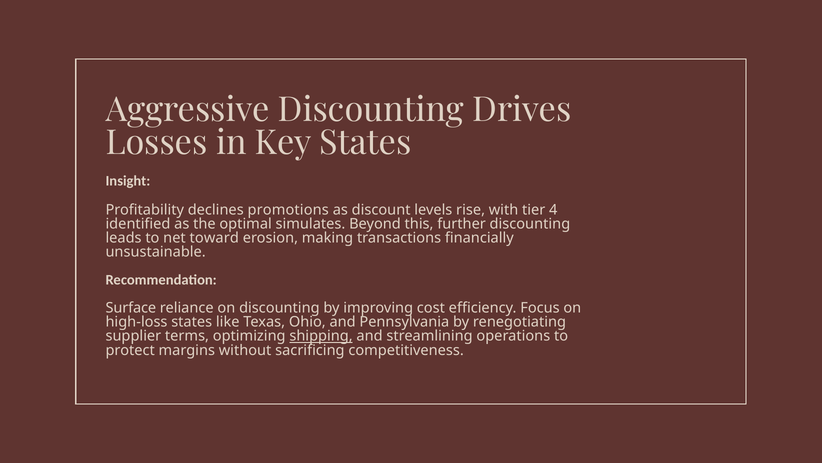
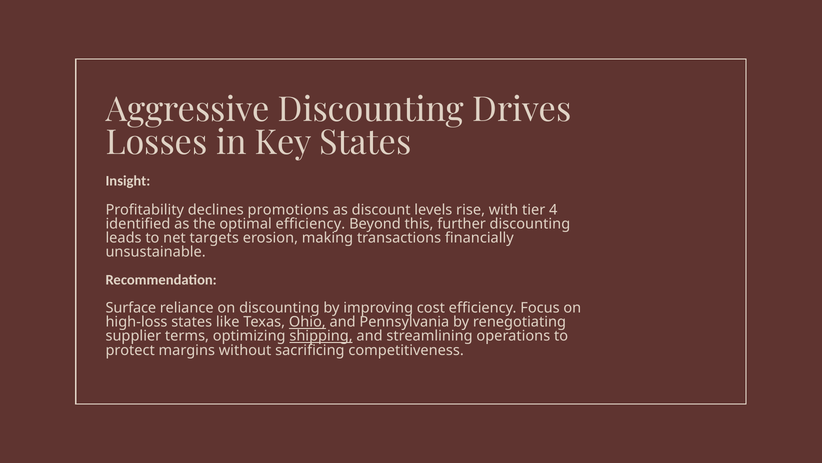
optimal simulates: simulates -> efficiency (310, 224)
toward: toward -> targets (214, 238)
Ohio underline: none -> present (307, 322)
